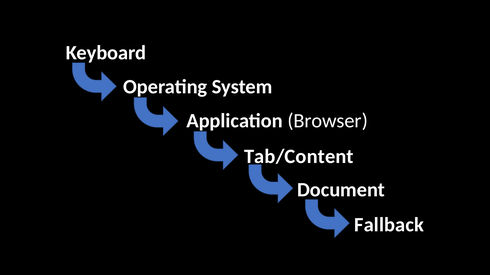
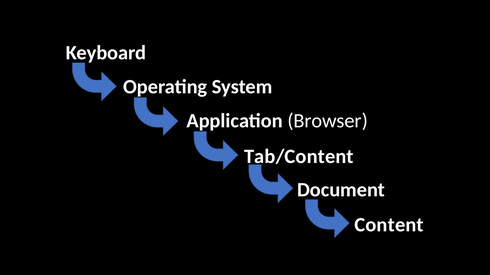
Fallback: Fallback -> Content (389, 225)
